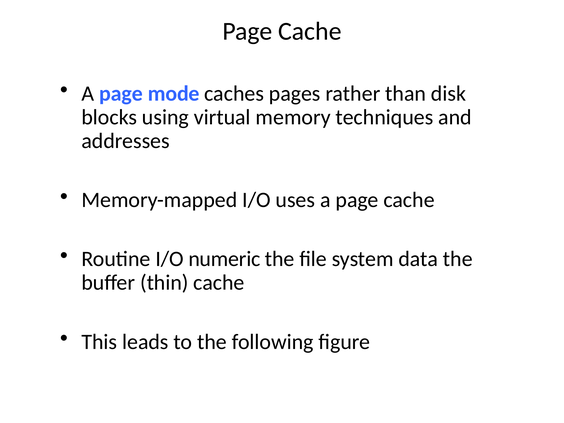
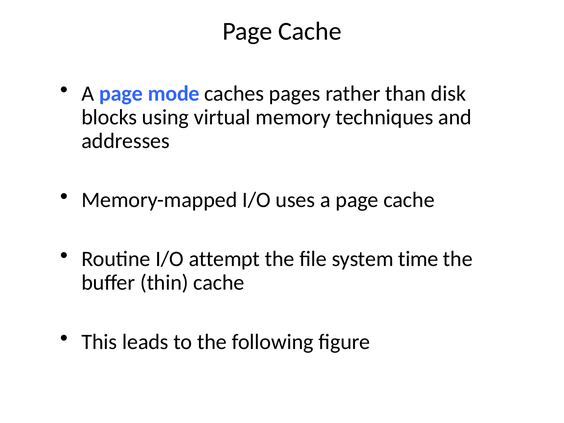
numeric: numeric -> attempt (224, 259)
data: data -> time (418, 259)
